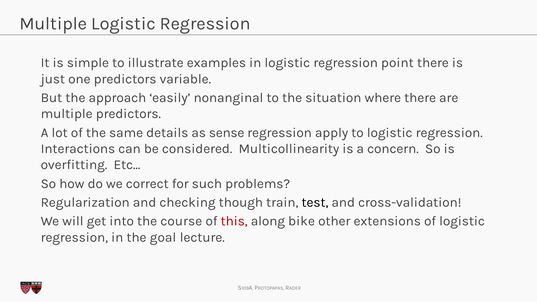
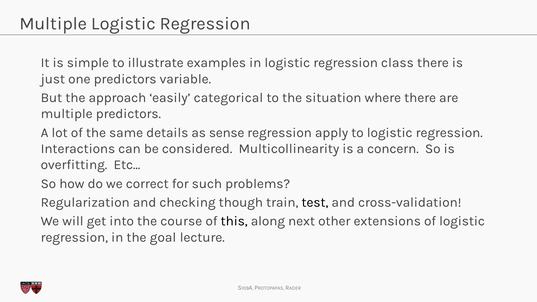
point: point -> class (397, 63)
nonanginal: nonanginal -> categorical (228, 98)
this colour: red -> black (234, 221)
bike: bike -> next (302, 221)
